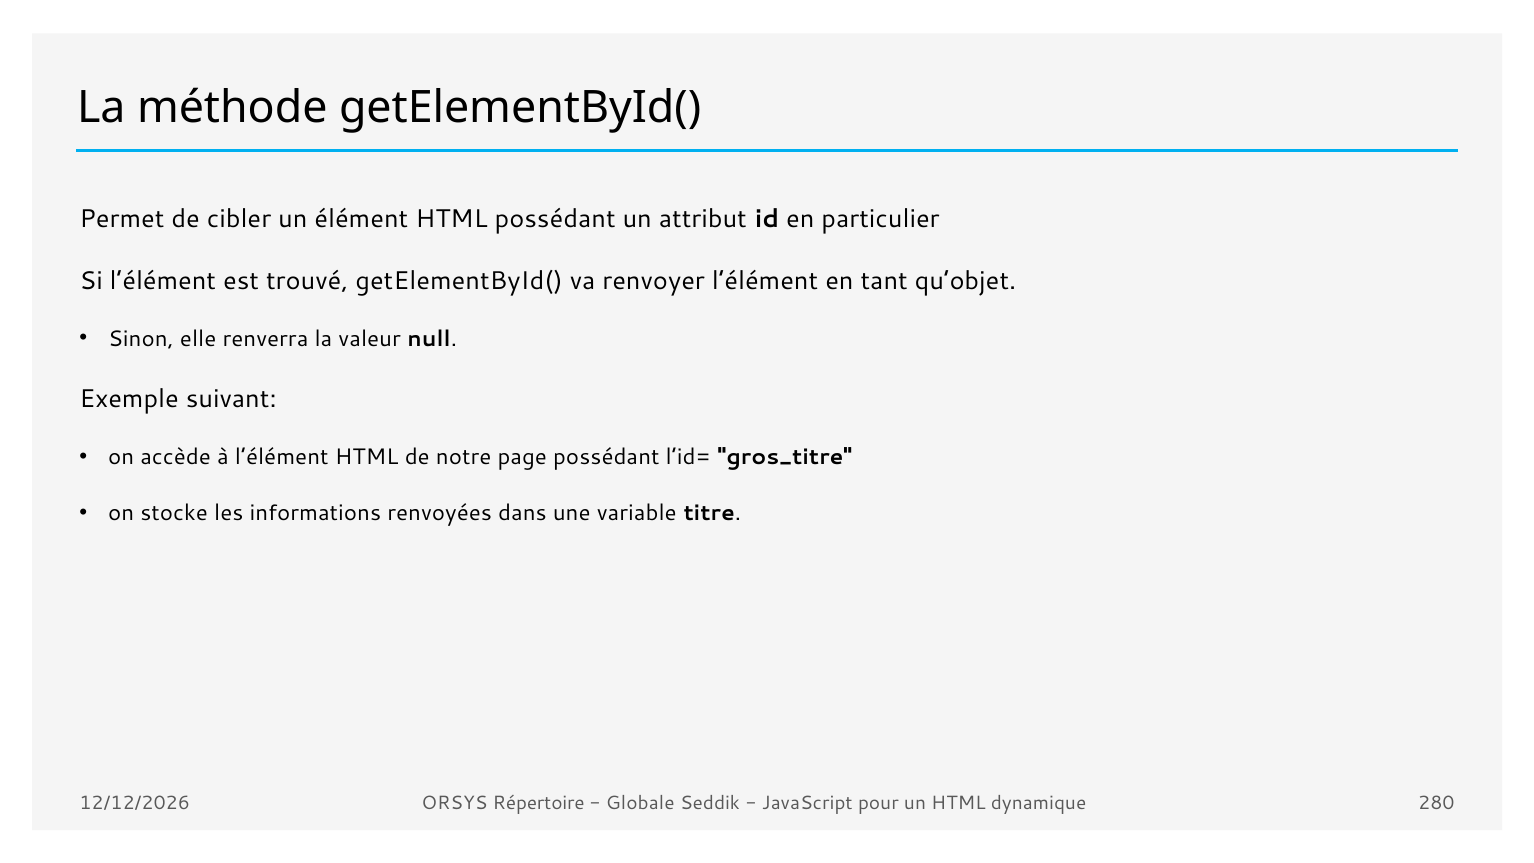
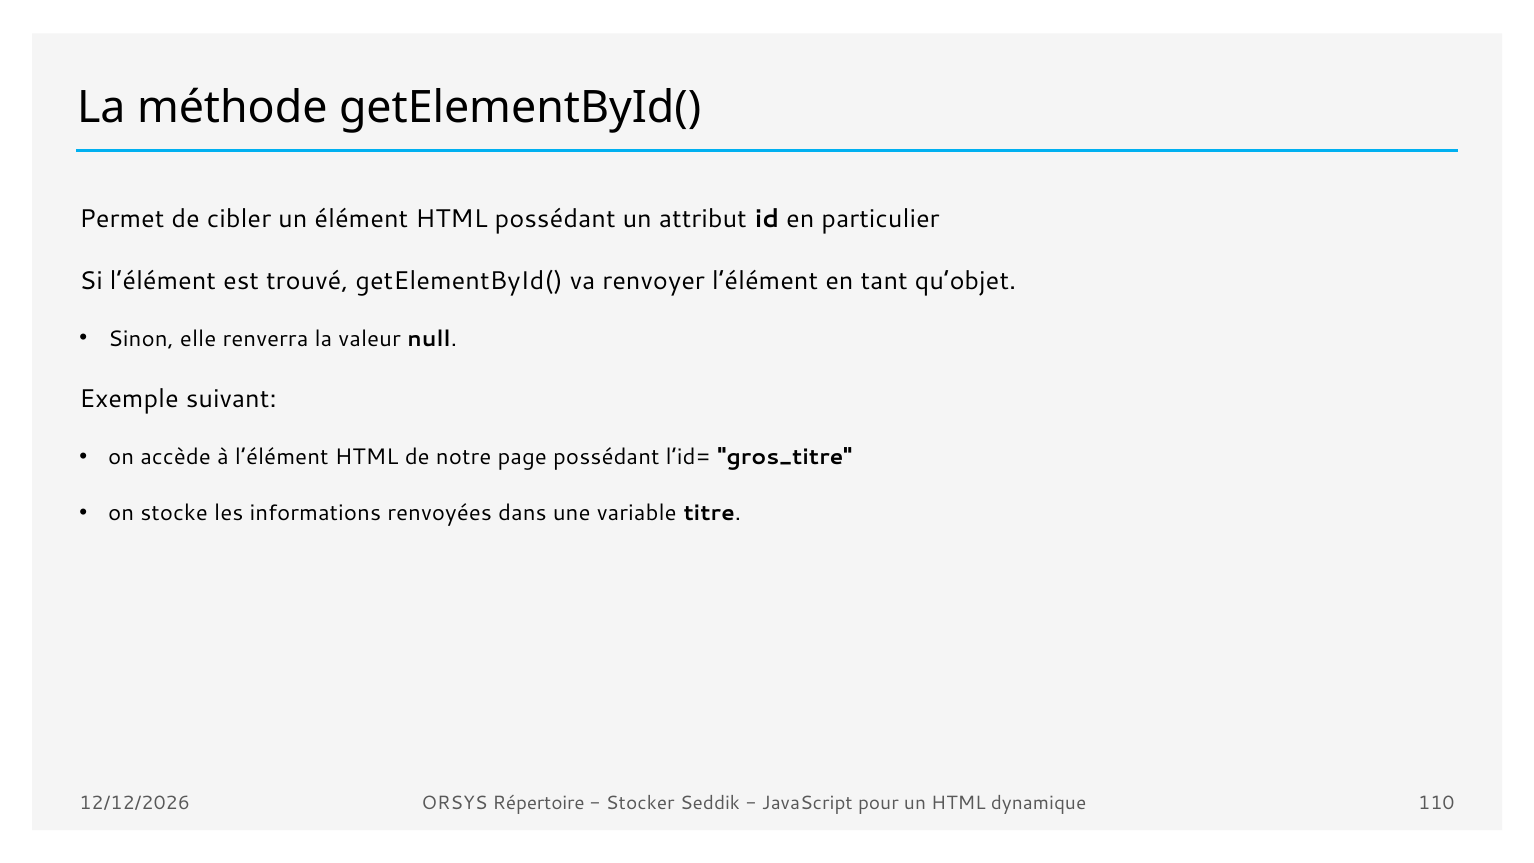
Globale: Globale -> Stocker (640, 803)
280: 280 -> 110 (1436, 803)
